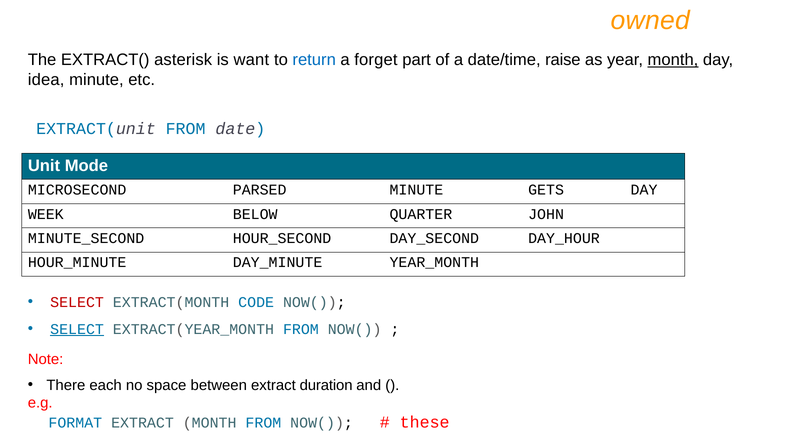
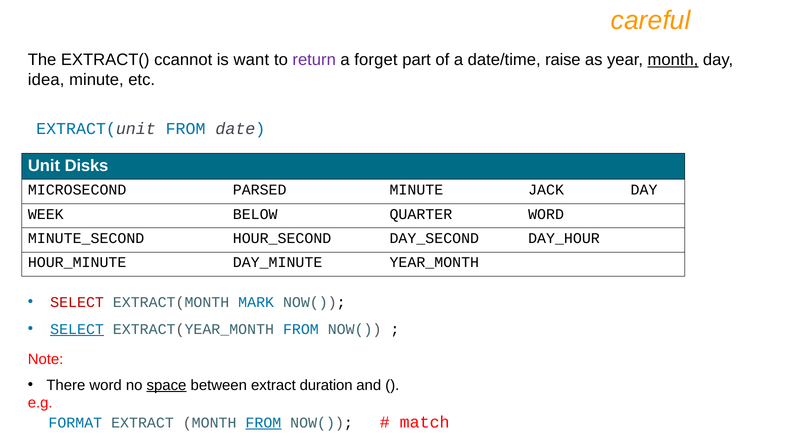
owned: owned -> careful (651, 21)
asterisk: asterisk -> ccannot (183, 60)
return colour: blue -> purple (314, 60)
Mode: Mode -> Disks (87, 166)
GETS: GETS -> JACK (546, 190)
QUARTER JOHN: JOHN -> WORD (546, 214)
CODE: CODE -> MARK (256, 302)
There each: each -> word (106, 385)
space underline: none -> present (167, 385)
FROM underline: none -> present (263, 422)
these: these -> match (425, 422)
